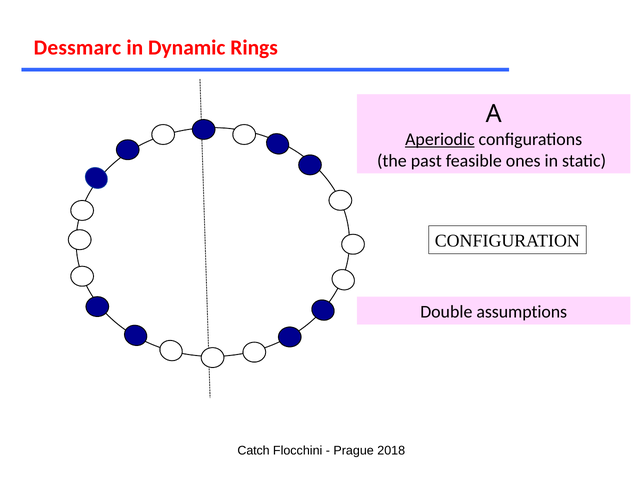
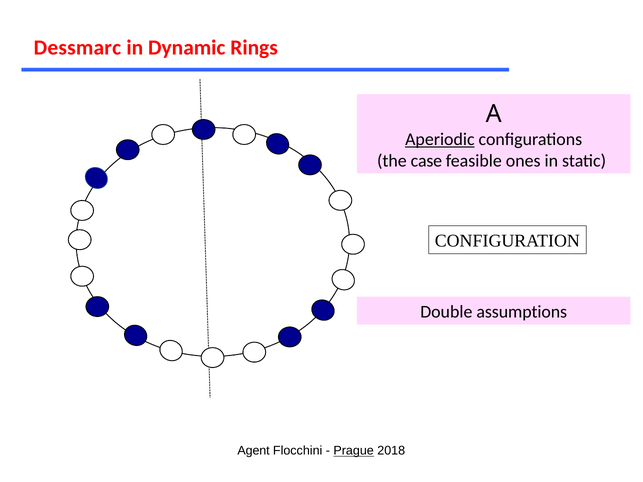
past: past -> case (426, 161)
Catch: Catch -> Agent (254, 451)
Prague underline: none -> present (354, 451)
